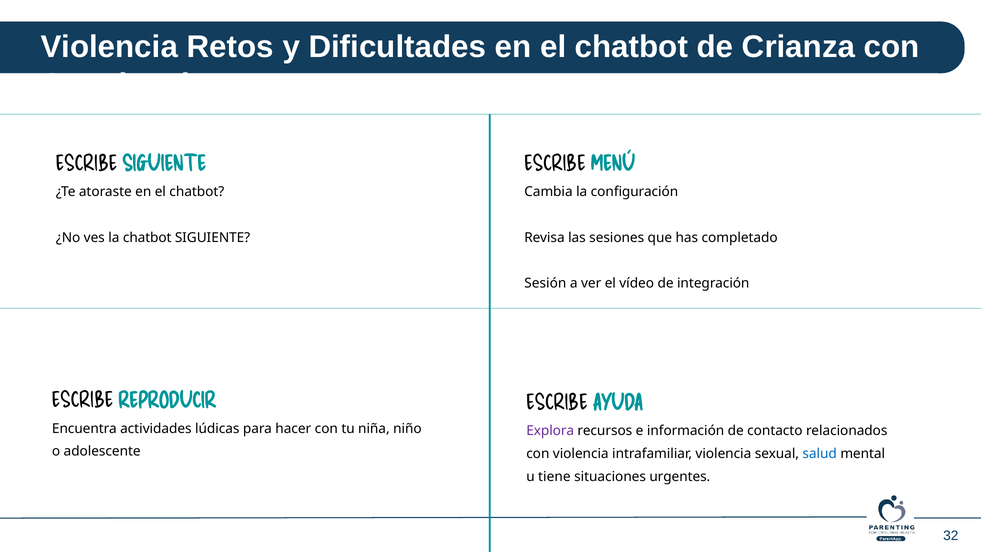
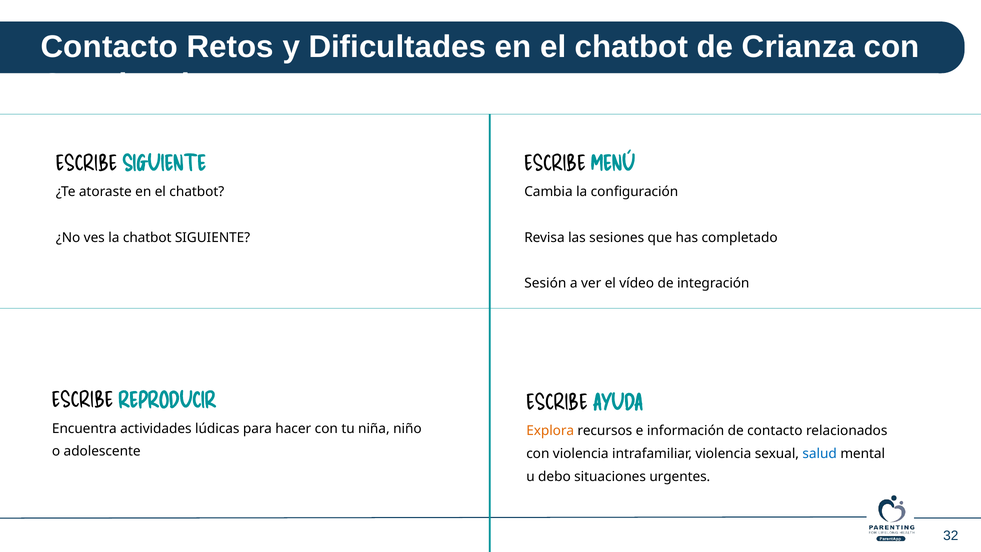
Violencia: Violencia -> Contacto (109, 47)
Explora colour: purple -> orange (550, 431)
tiene: tiene -> debo (554, 477)
